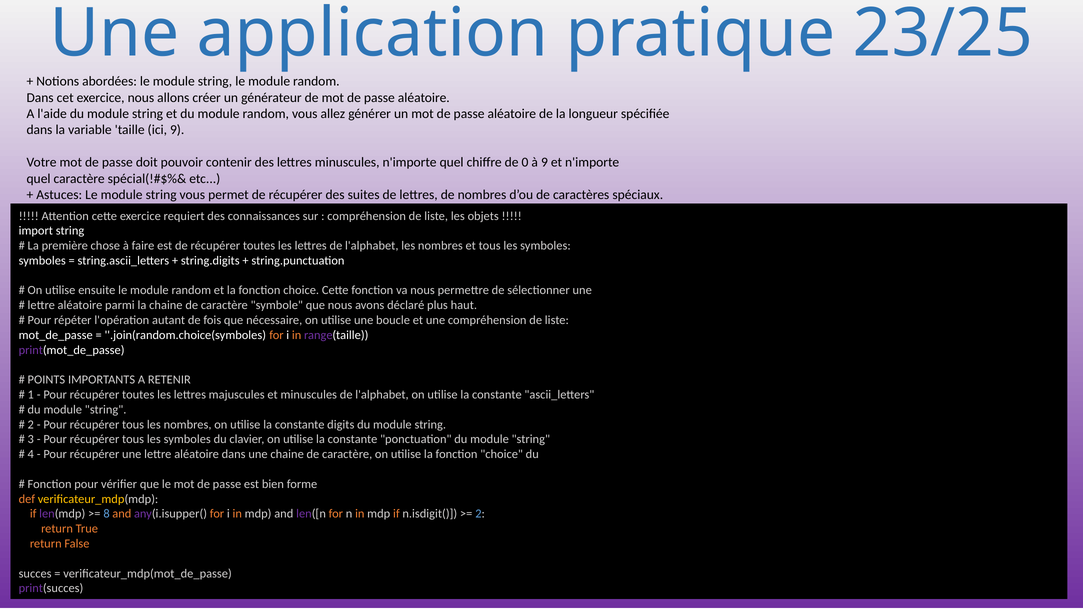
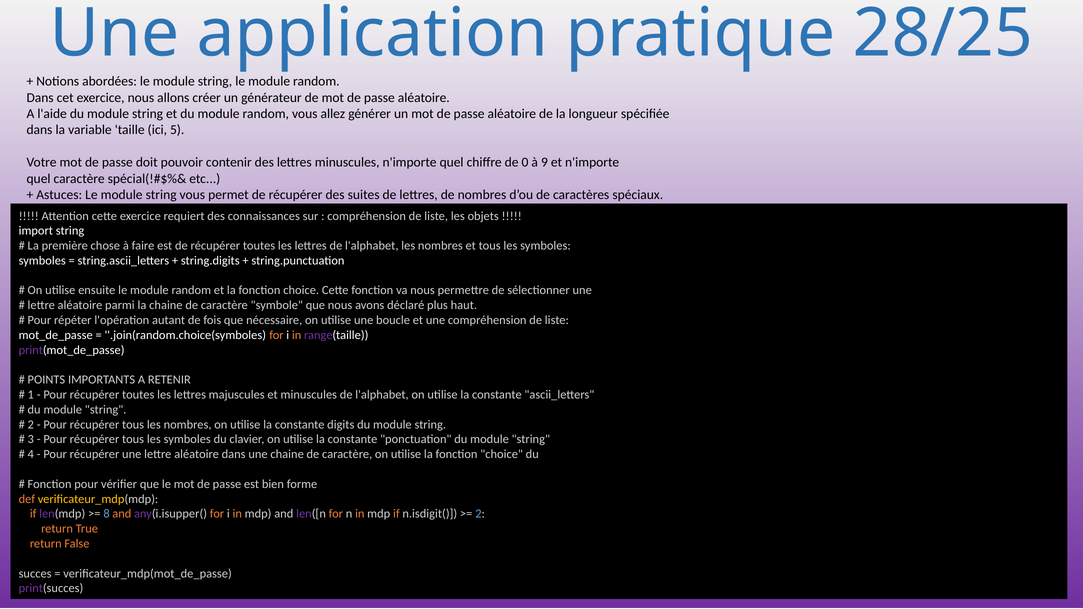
23/25: 23/25 -> 28/25 (943, 33)
ici 9: 9 -> 5 (177, 130)
